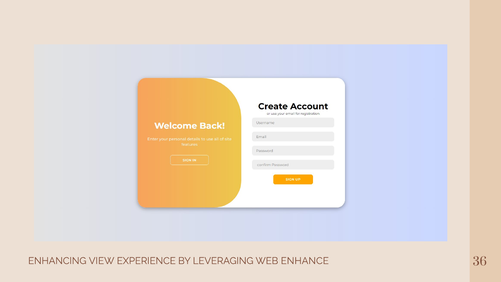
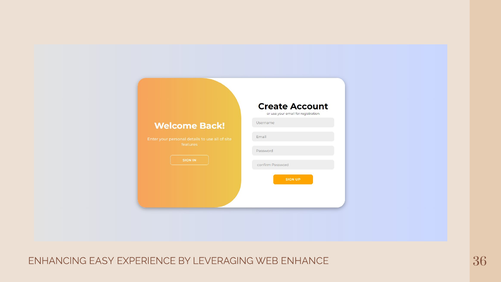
VIEW: VIEW -> EASY (102, 261)
